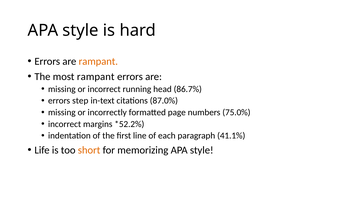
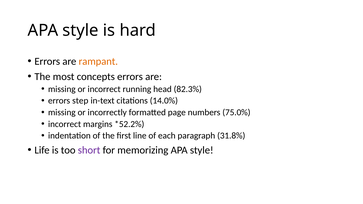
most rampant: rampant -> concepts (96, 77)
86.7%: 86.7% -> 82.3% (188, 89)
87.0%: 87.0% -> 14.0% (164, 101)
41.1%: 41.1% -> 31.8% (231, 136)
short colour: orange -> purple (89, 150)
